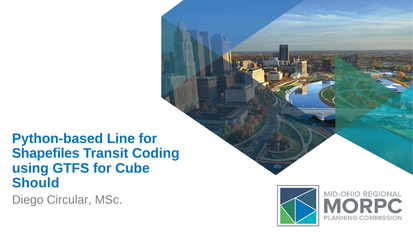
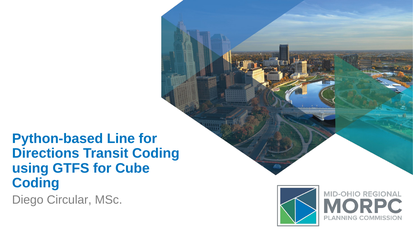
Shapefiles: Shapefiles -> Directions (46, 154)
Should: Should -> Coding (36, 183)
